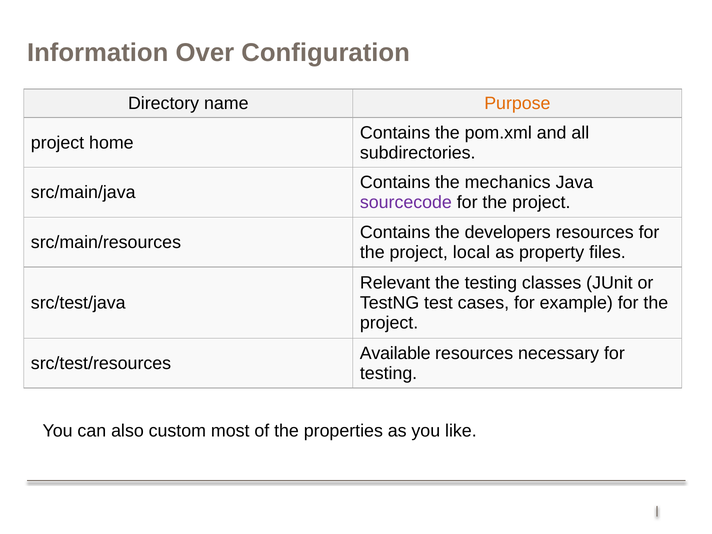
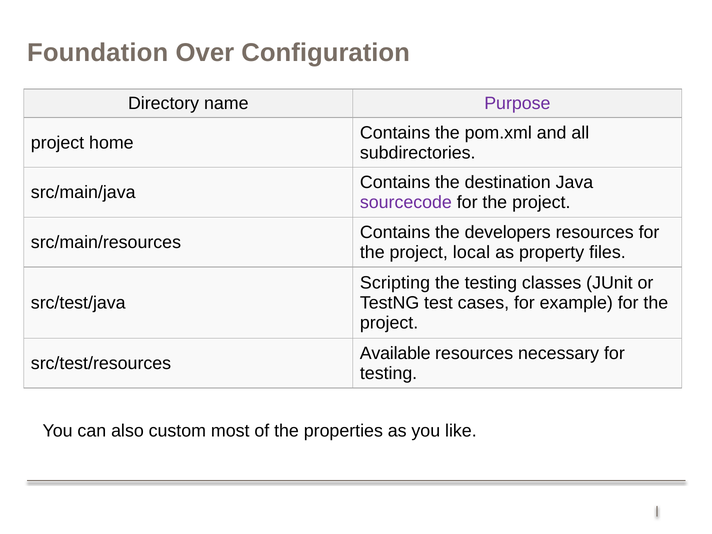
Information: Information -> Foundation (98, 53)
Purpose colour: orange -> purple (517, 104)
mechanics: mechanics -> destination (508, 183)
Relevant: Relevant -> Scripting (395, 283)
